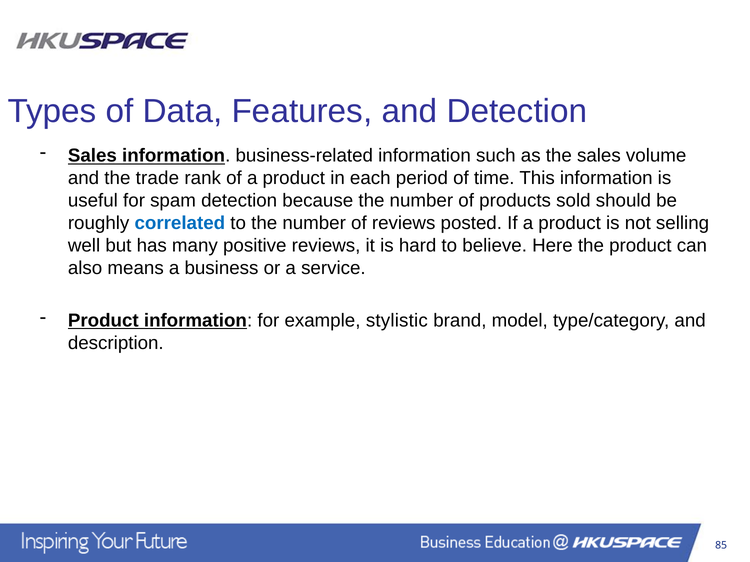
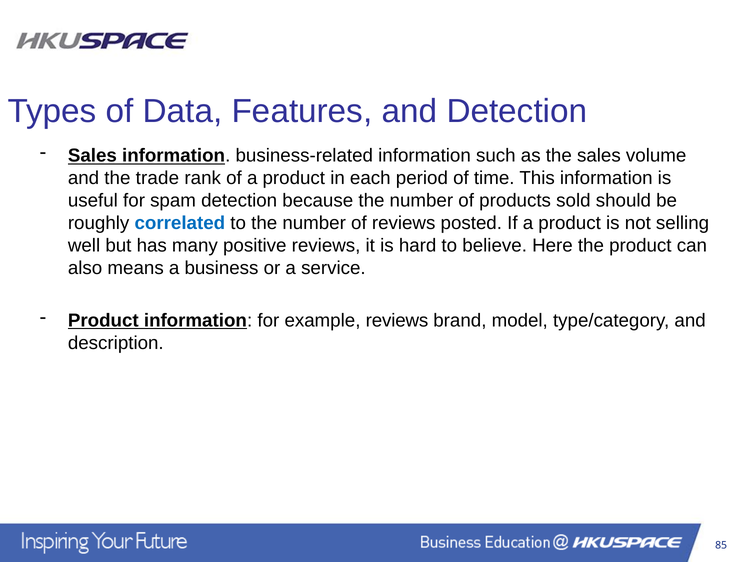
example stylistic: stylistic -> reviews (397, 321)
